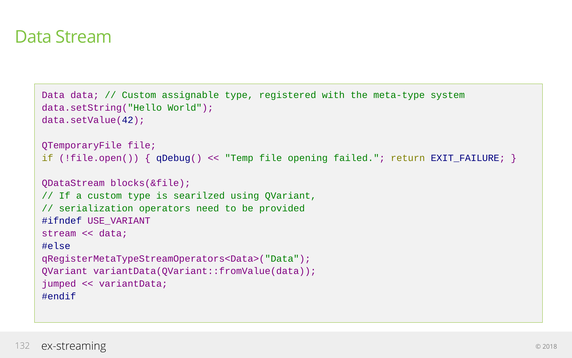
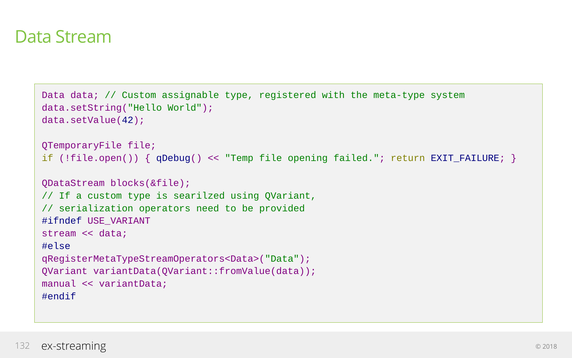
jumped: jumped -> manual (59, 283)
